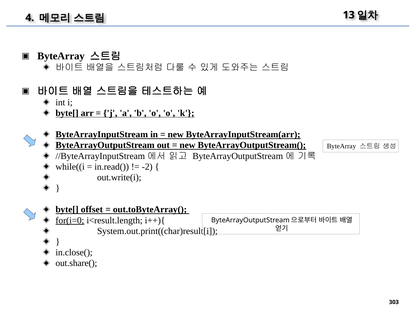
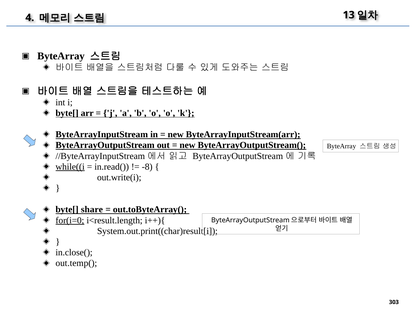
while((i underline: none -> present (70, 167)
-2: -2 -> -8 (147, 167)
offset: offset -> share (92, 210)
out.share(: out.share( -> out.temp( (76, 263)
